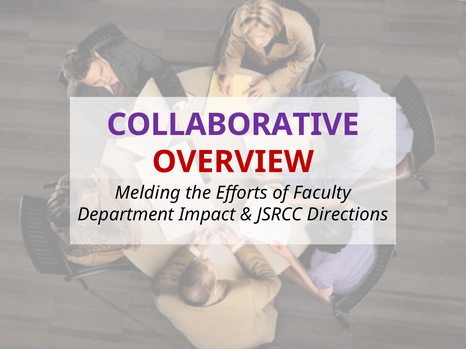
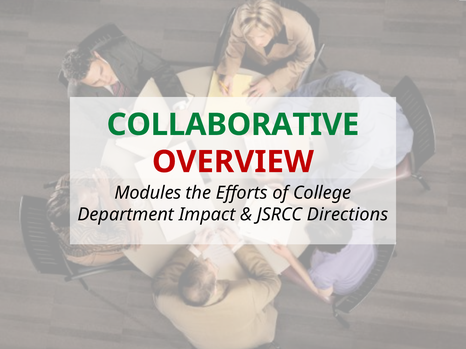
COLLABORATIVE colour: purple -> green (233, 125)
Melding: Melding -> Modules (148, 193)
Faculty: Faculty -> College (322, 193)
